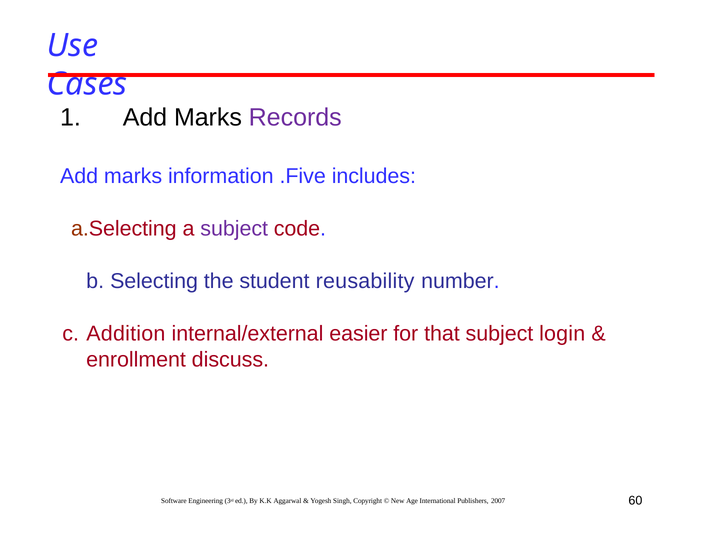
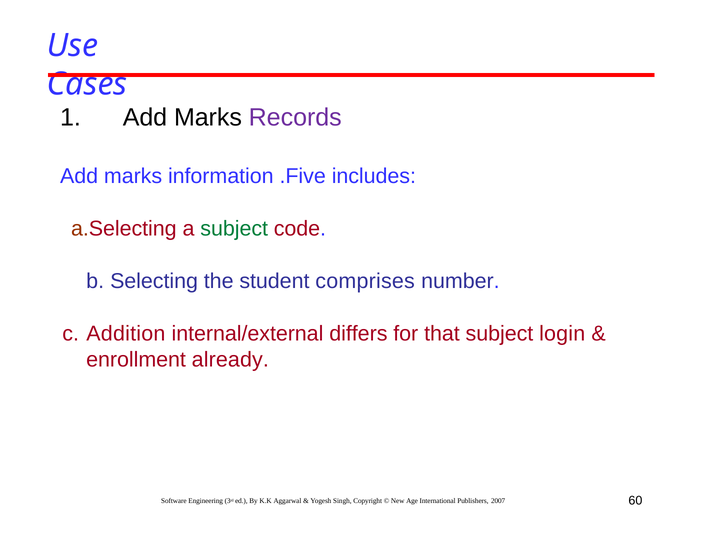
subject colour: purple -> green (234, 229)
reusability: reusability -> comprises (365, 281)
easier: easier -> differs (358, 334)
discuss: discuss -> already (230, 360)
